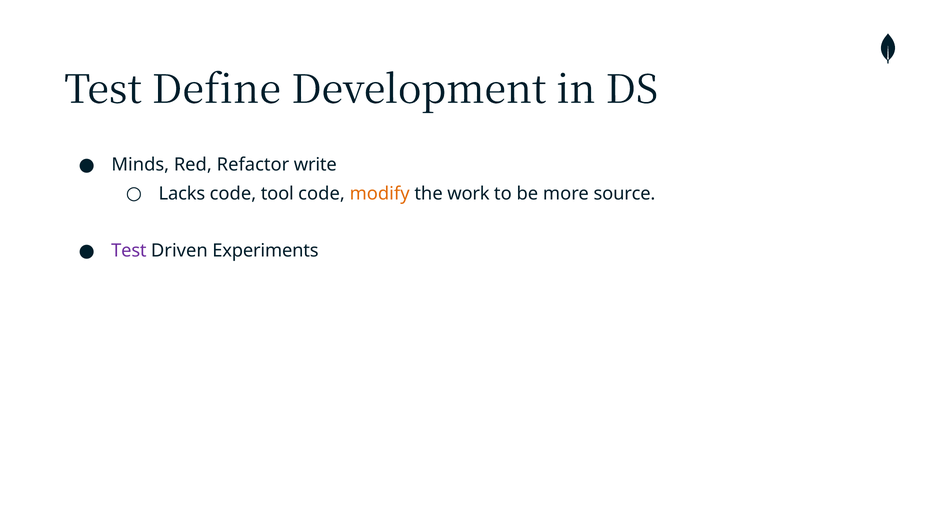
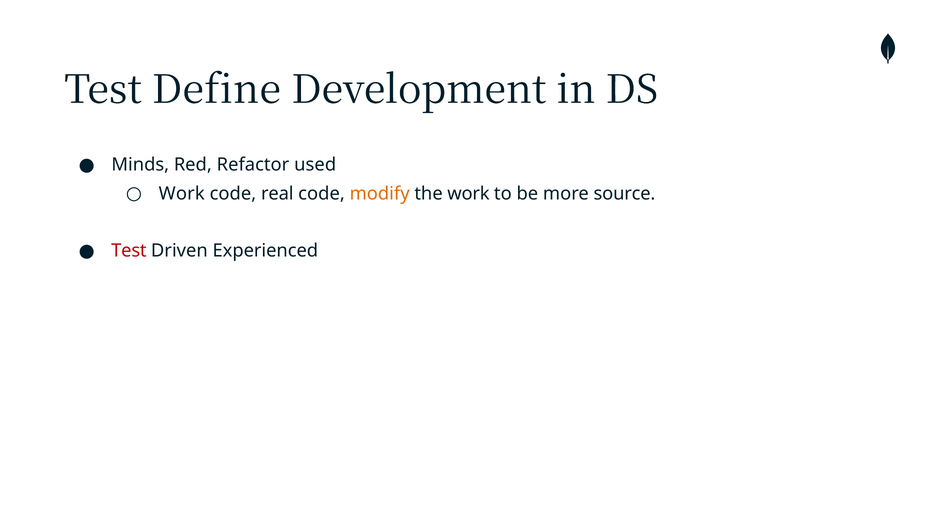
write: write -> used (315, 165)
Lacks: Lacks -> Work (182, 194)
tool: tool -> real (277, 194)
Test colour: purple -> red (129, 251)
Experiments: Experiments -> Experienced (265, 251)
